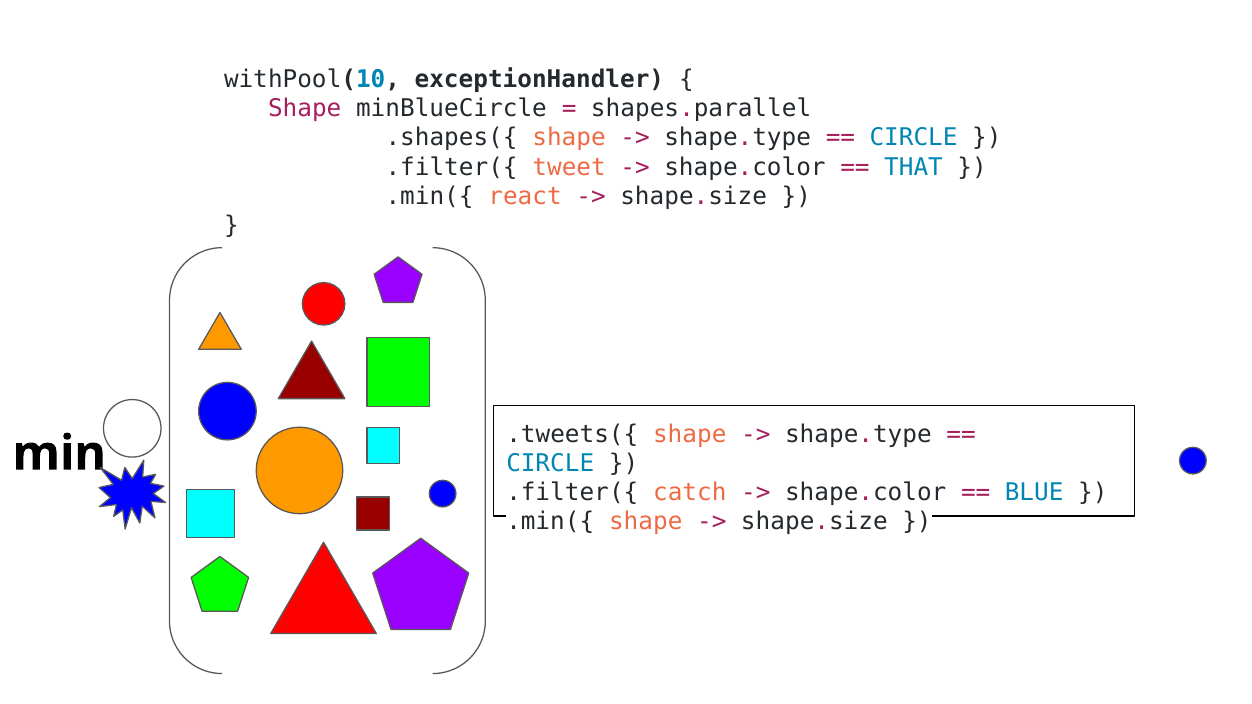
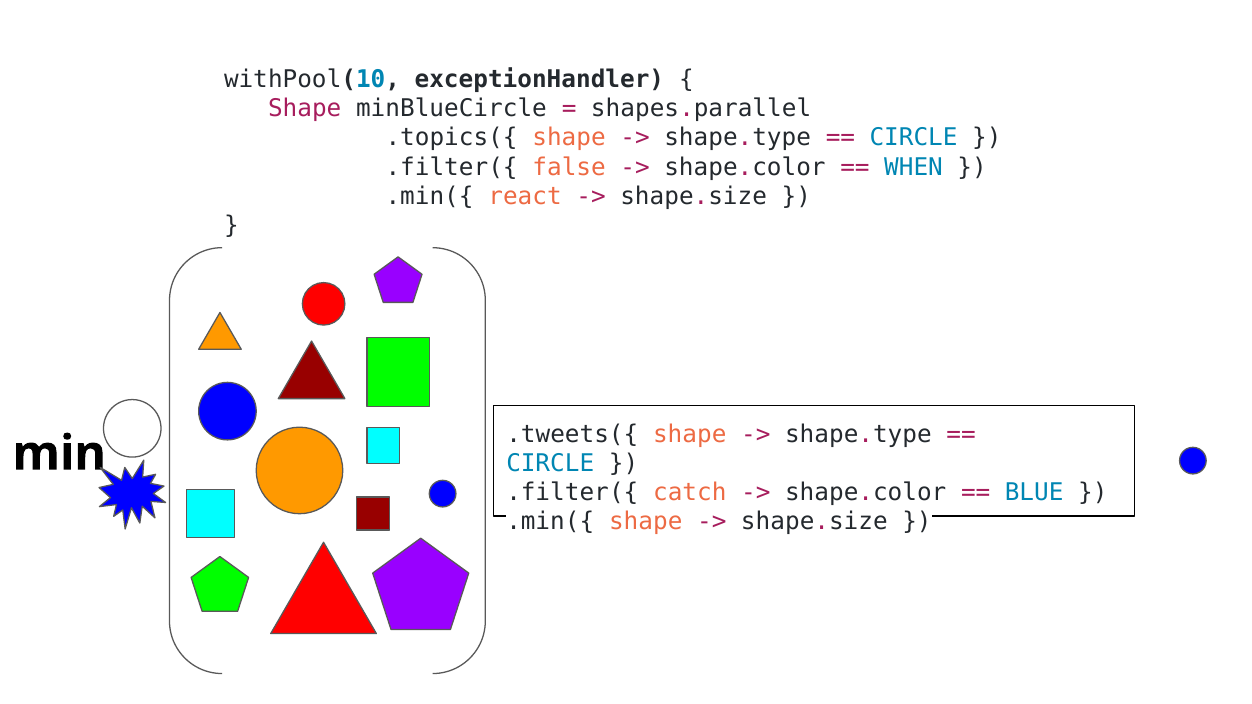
.shapes({: .shapes({ -> .topics({ (452, 138)
tweet: tweet -> false (569, 167)
THAT: THAT -> WHEN (914, 167)
